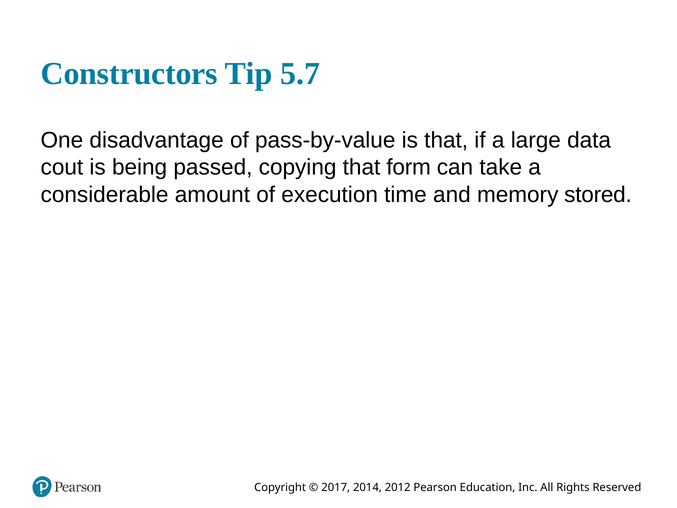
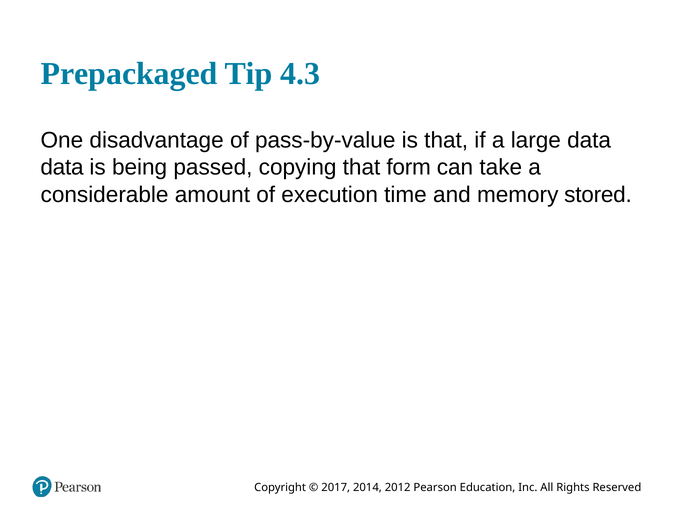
Constructors: Constructors -> Prepackaged (129, 73)
5.7: 5.7 -> 4.3 (300, 73)
cout: cout -> data (62, 167)
